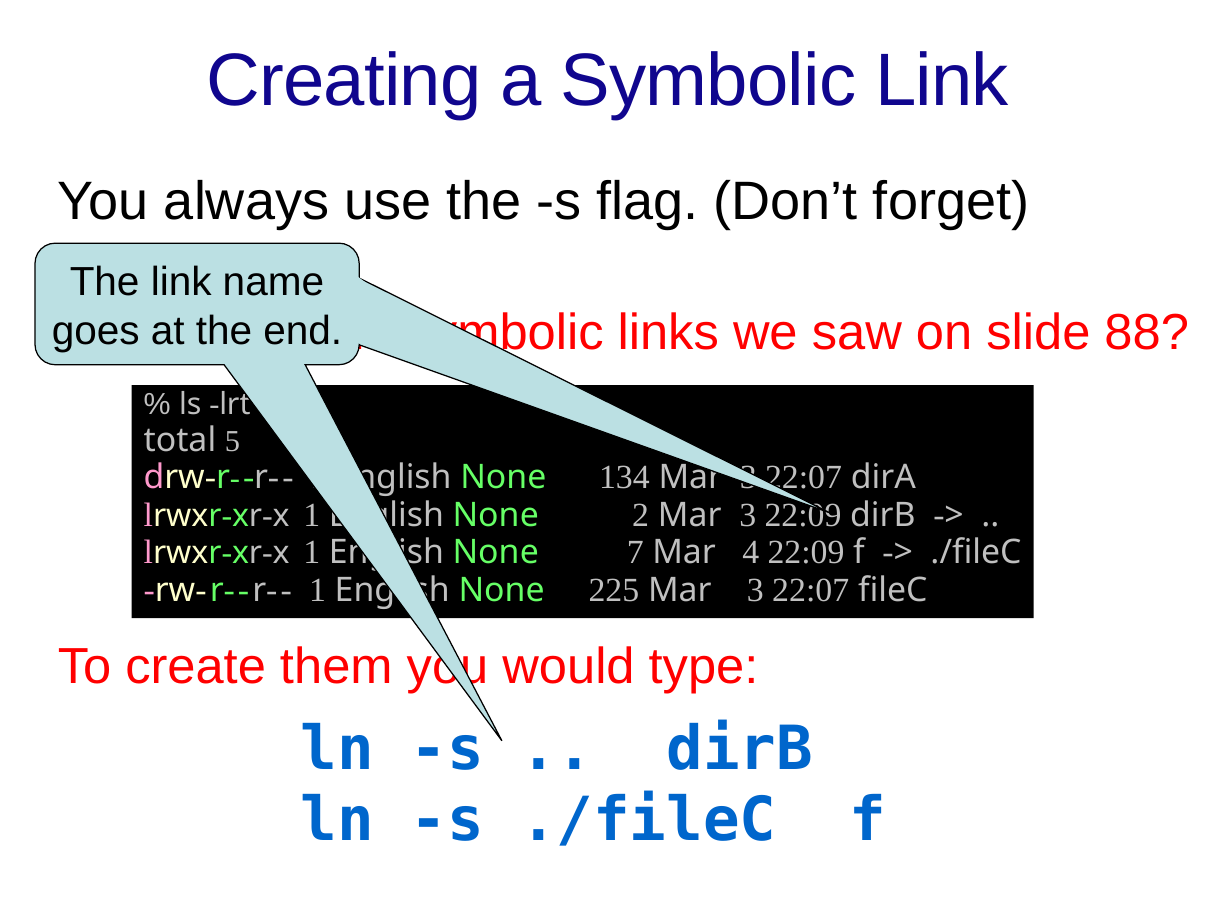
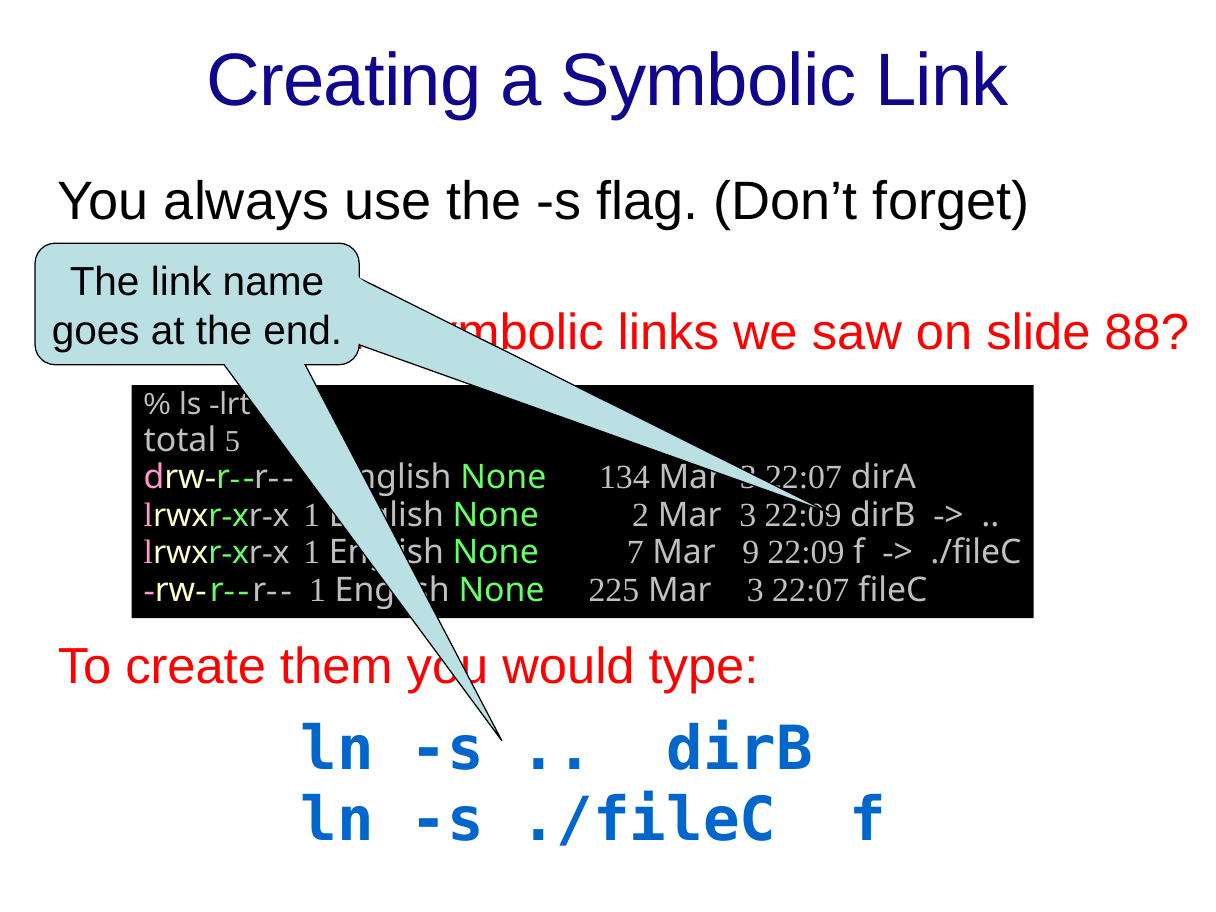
4: 4 -> 9 (751, 553)
